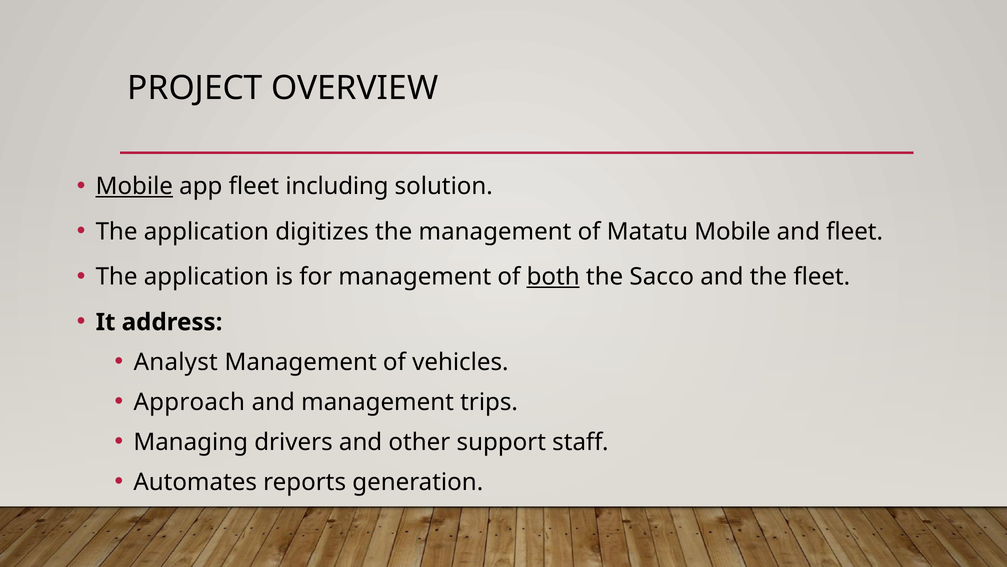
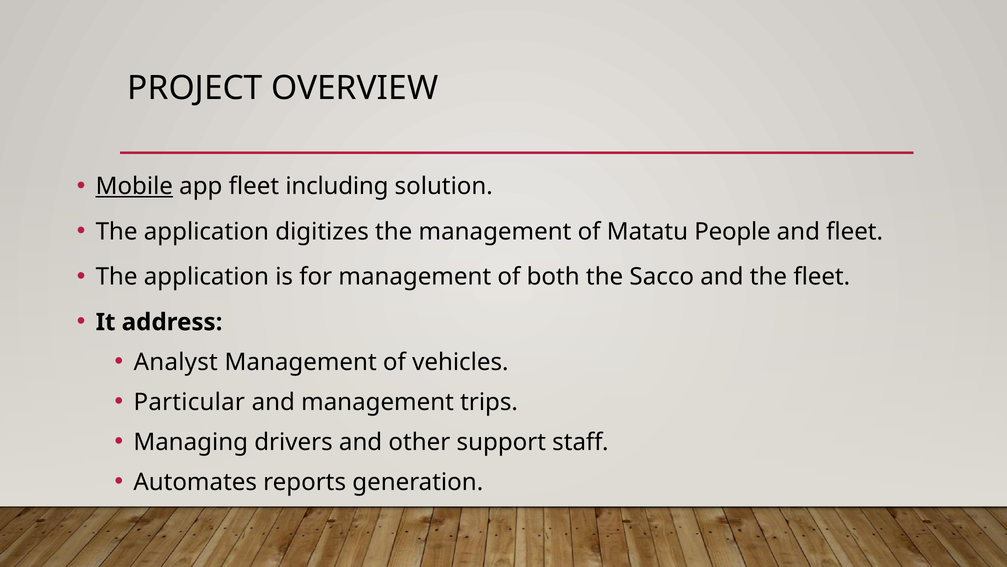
Matatu Mobile: Mobile -> People (732, 232)
both underline: present -> none (553, 277)
Approach: Approach -> Particular (189, 402)
